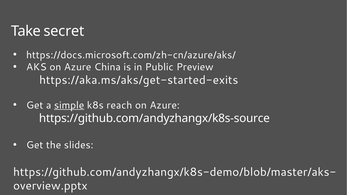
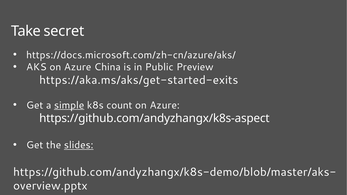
reach: reach -> count (119, 105)
https://github.com/andyzhangx/k8s-source: https://github.com/andyzhangx/k8s-source -> https://github.com/andyzhangx/k8s-aspect (154, 118)
slides underline: none -> present (79, 145)
